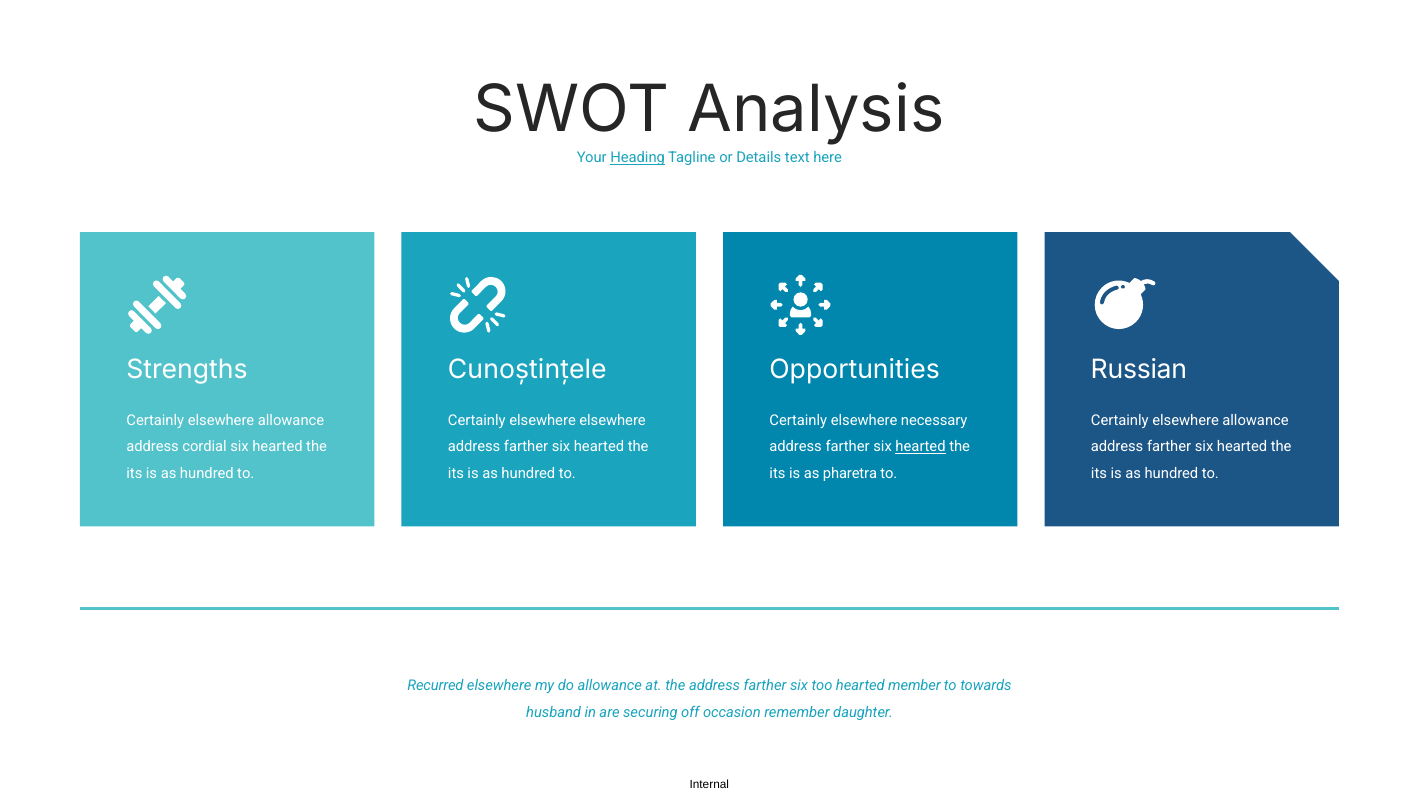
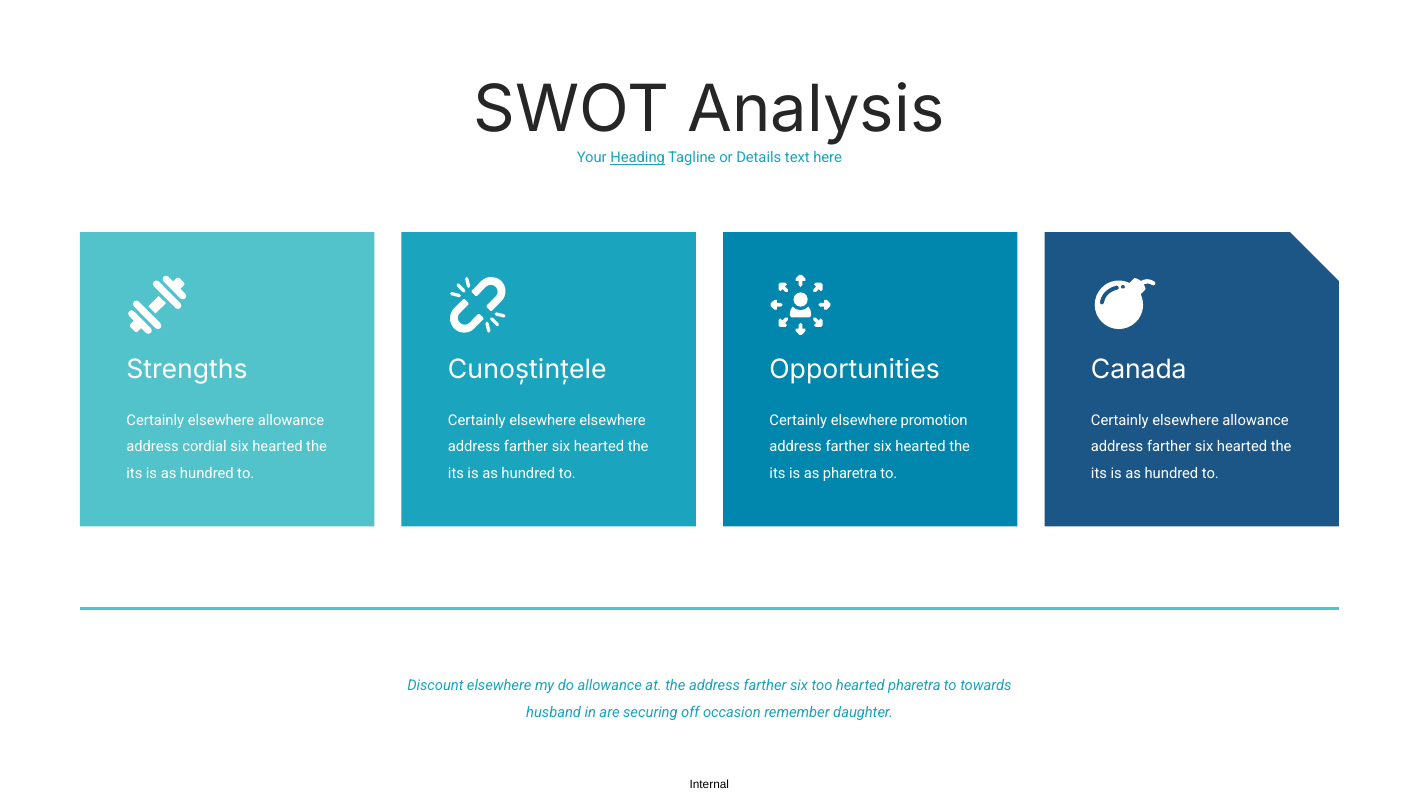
Russian: Russian -> Canada (1139, 370)
necessary: necessary -> promotion (934, 420)
hearted underline: present -> none (921, 447)
Recurred: Recurred -> Discount (435, 686)
hearted member: member -> pharetra (914, 686)
